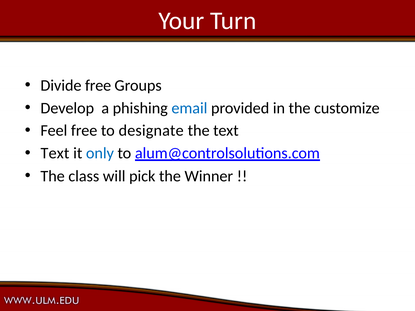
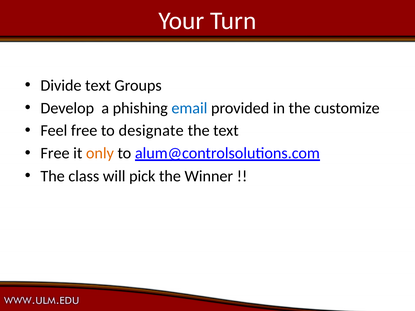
Divide free: free -> text (98, 86)
Text: Text -> Free (55, 153)
only colour: blue -> orange (100, 153)
